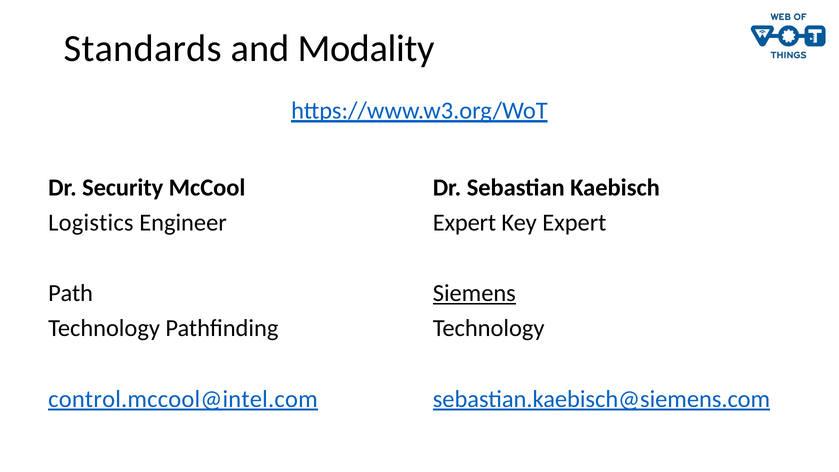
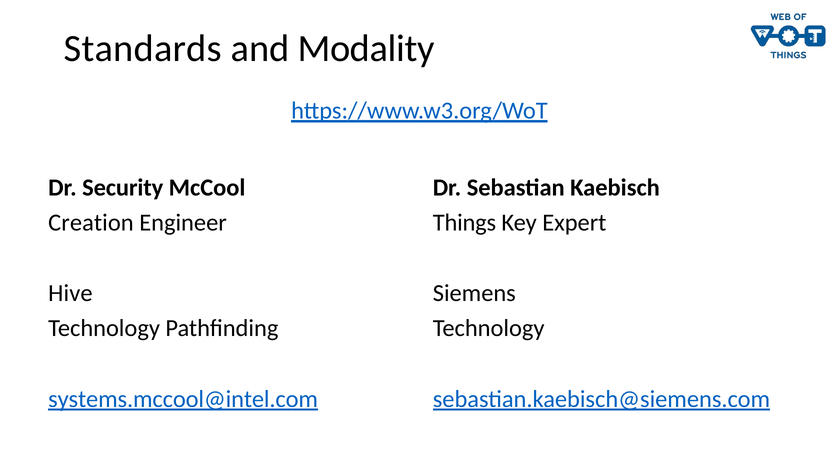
Logistics: Logistics -> Creation (91, 223)
Expert: Expert -> Things (464, 223)
Path: Path -> Hive (70, 293)
Siemens underline: present -> none (474, 293)
control.mccool@intel.com: control.mccool@intel.com -> systems.mccool@intel.com (183, 399)
